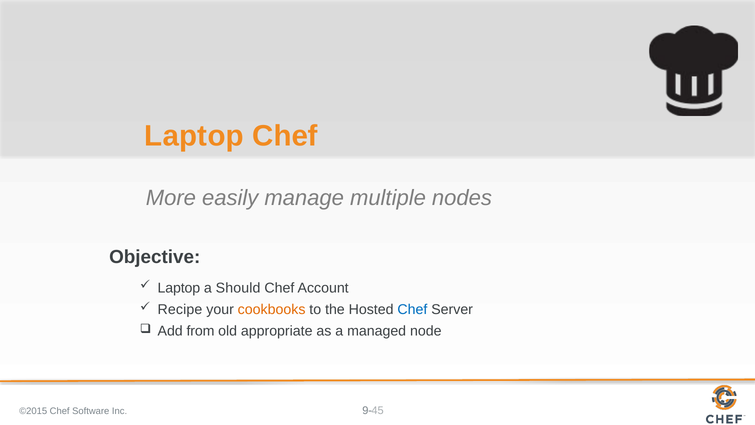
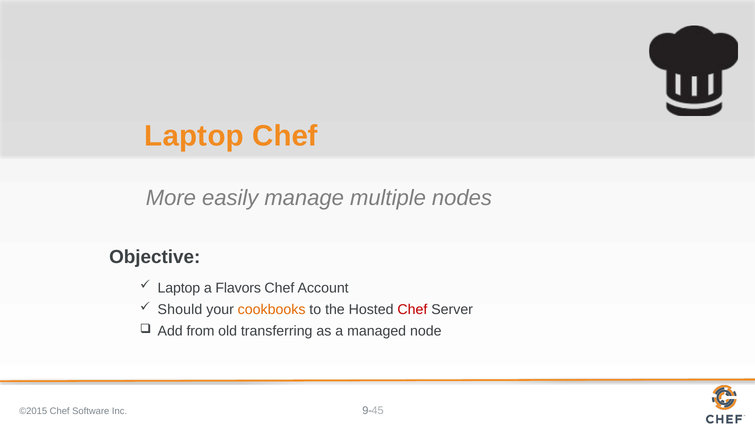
Should: Should -> Flavors (238, 288)
Recipe: Recipe -> Should (180, 309)
Chef colour: blue -> red (412, 309)
appropriate: appropriate -> transferring (277, 331)
